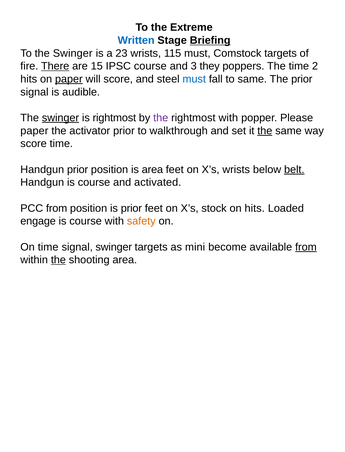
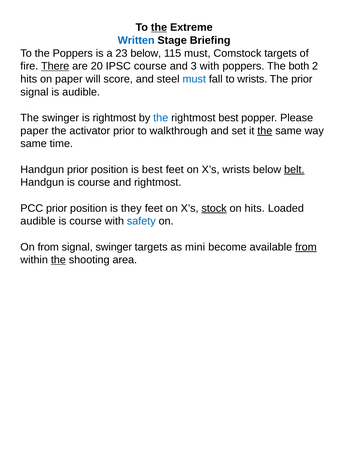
the underline: none -> present (159, 27)
Briefing underline: present -> none (210, 40)
To the Swinger: Swinger -> Poppers (73, 53)
23 wrists: wrists -> below (146, 53)
15: 15 -> 20 (97, 66)
3 they: they -> with (210, 66)
The time: time -> both (299, 66)
paper underline: present -> none (69, 79)
to same: same -> wrists (252, 79)
swinger underline: present -> none (60, 118)
the colour: purple -> blue (161, 118)
rightmost with: with -> best (228, 118)
score: score -> same (34, 144)
is area: area -> best (152, 170)
and activated: activated -> rightmost (158, 183)
PCC from: from -> prior (57, 209)
is prior: prior -> they (131, 209)
stock underline: none -> present (214, 209)
engage: engage -> audible (38, 222)
safety colour: orange -> blue (141, 222)
On time: time -> from (48, 247)
